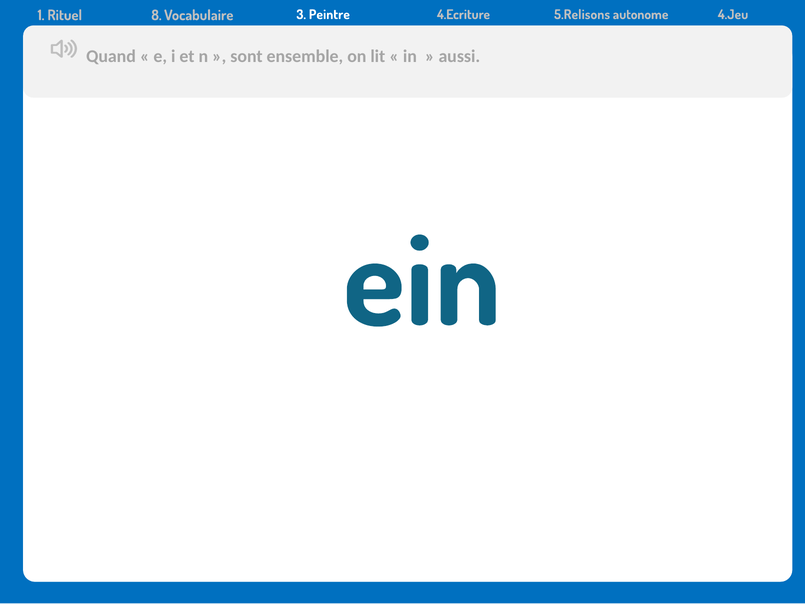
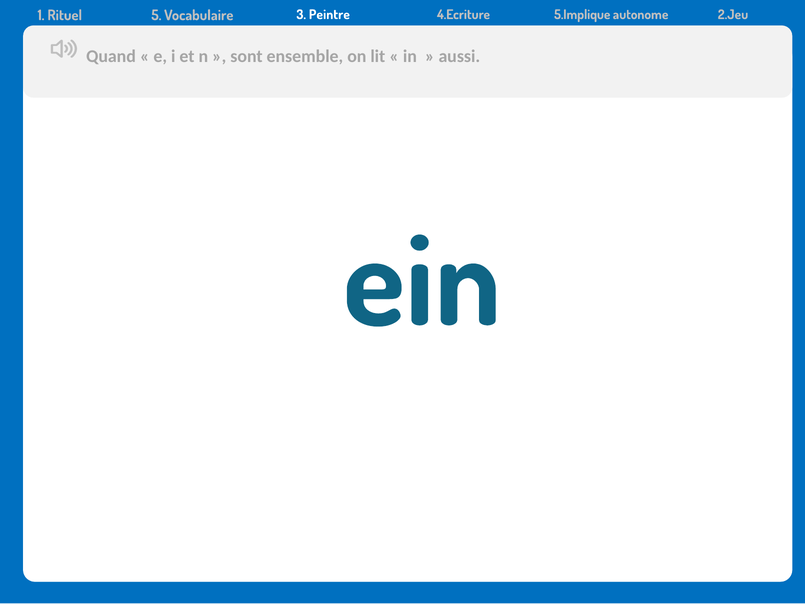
8: 8 -> 5 (156, 15)
5.Relisons: 5.Relisons -> 5.Implique (582, 15)
4.Jeu: 4.Jeu -> 2.Jeu (733, 15)
